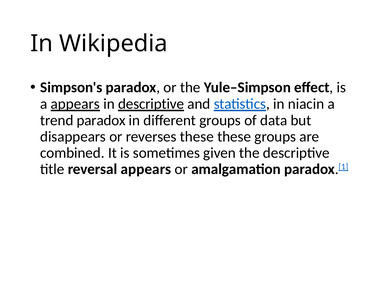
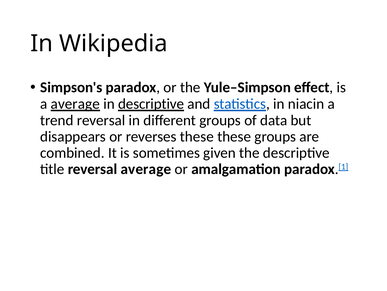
a appears: appears -> average (75, 104)
trend paradox: paradox -> reversal (101, 120)
reversal appears: appears -> average (146, 169)
